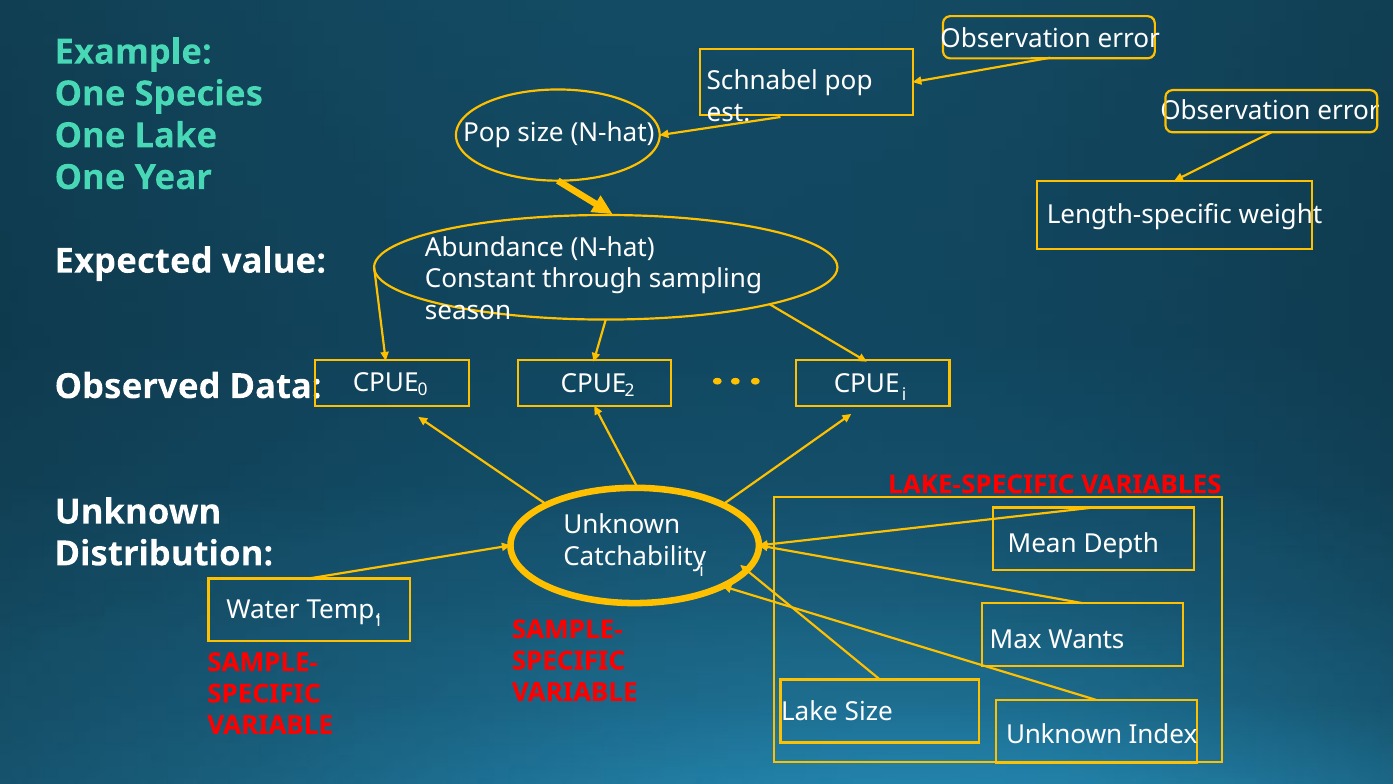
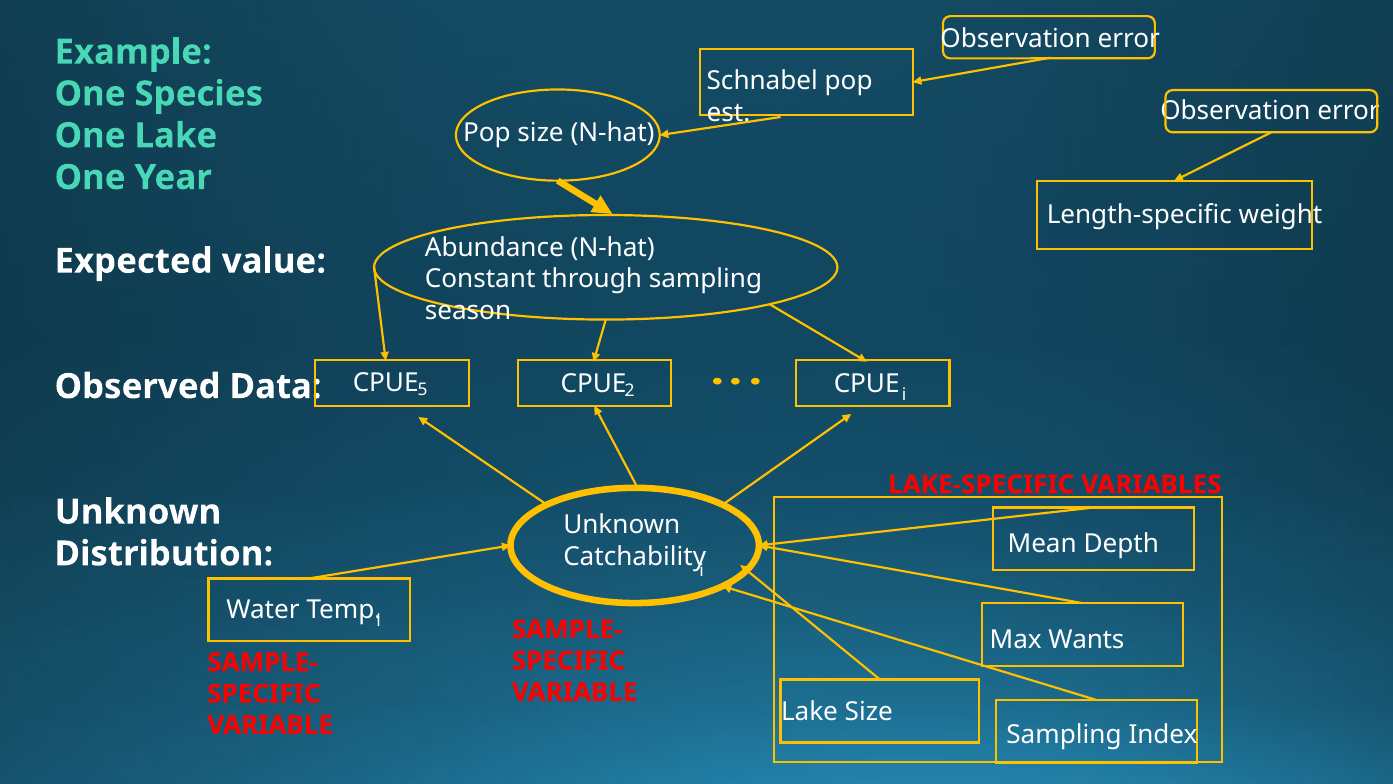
0: 0 -> 5 (423, 390)
Unknown: Unknown -> Sampling (1064, 734)
